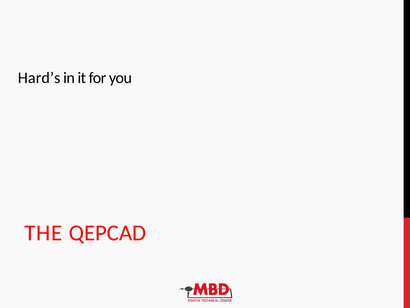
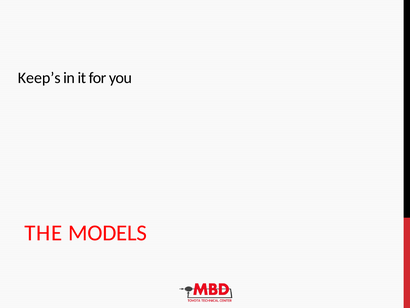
Hard’s: Hard’s -> Keep’s (39, 78)
QEPCAD: QEPCAD -> MODELS (108, 233)
